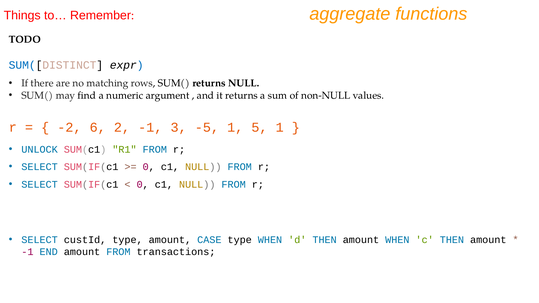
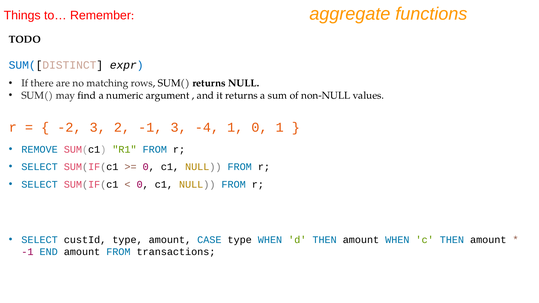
-2 6: 6 -> 3 (98, 127)
-5: -5 -> -4 (207, 127)
1 5: 5 -> 0 (259, 127)
UNLOCK: UNLOCK -> REMOVE (40, 149)
